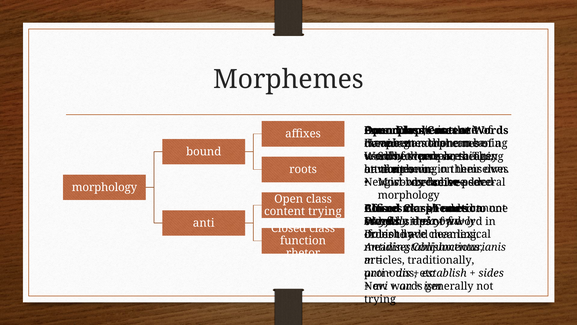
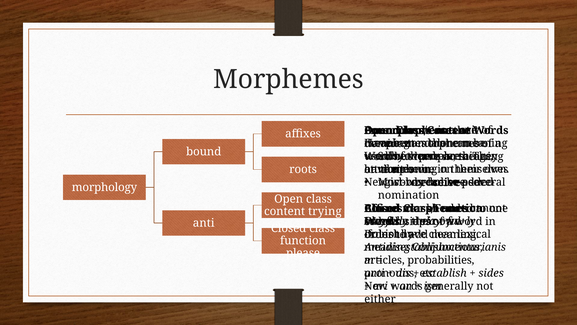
morphology: morphology -> nomination (409, 195)
rhetor: rhetor -> please (303, 253)
traditionally: traditionally -> probabilities (441, 260)
trying: trying -> either (380, 299)
